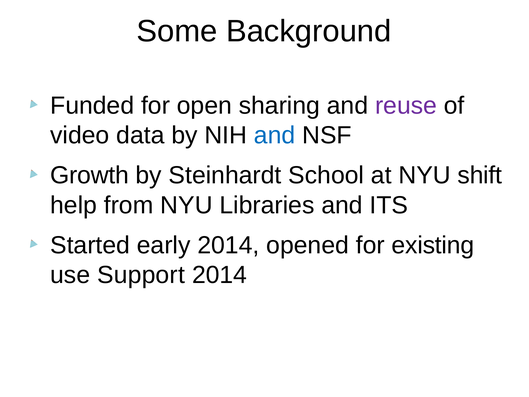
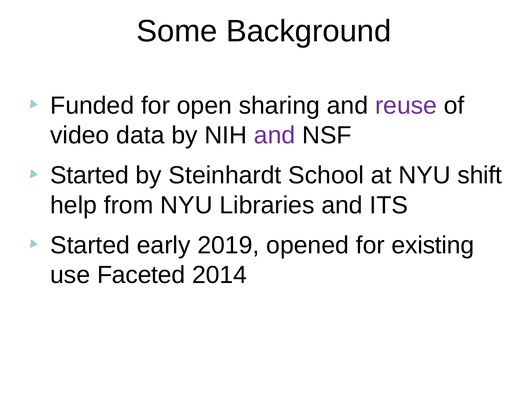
and colour: blue -> purple (275, 135)
Growth: Growth -> Started (90, 175)
early 2014: 2014 -> 2019 (228, 245)
Support: Support -> Faceted (141, 275)
